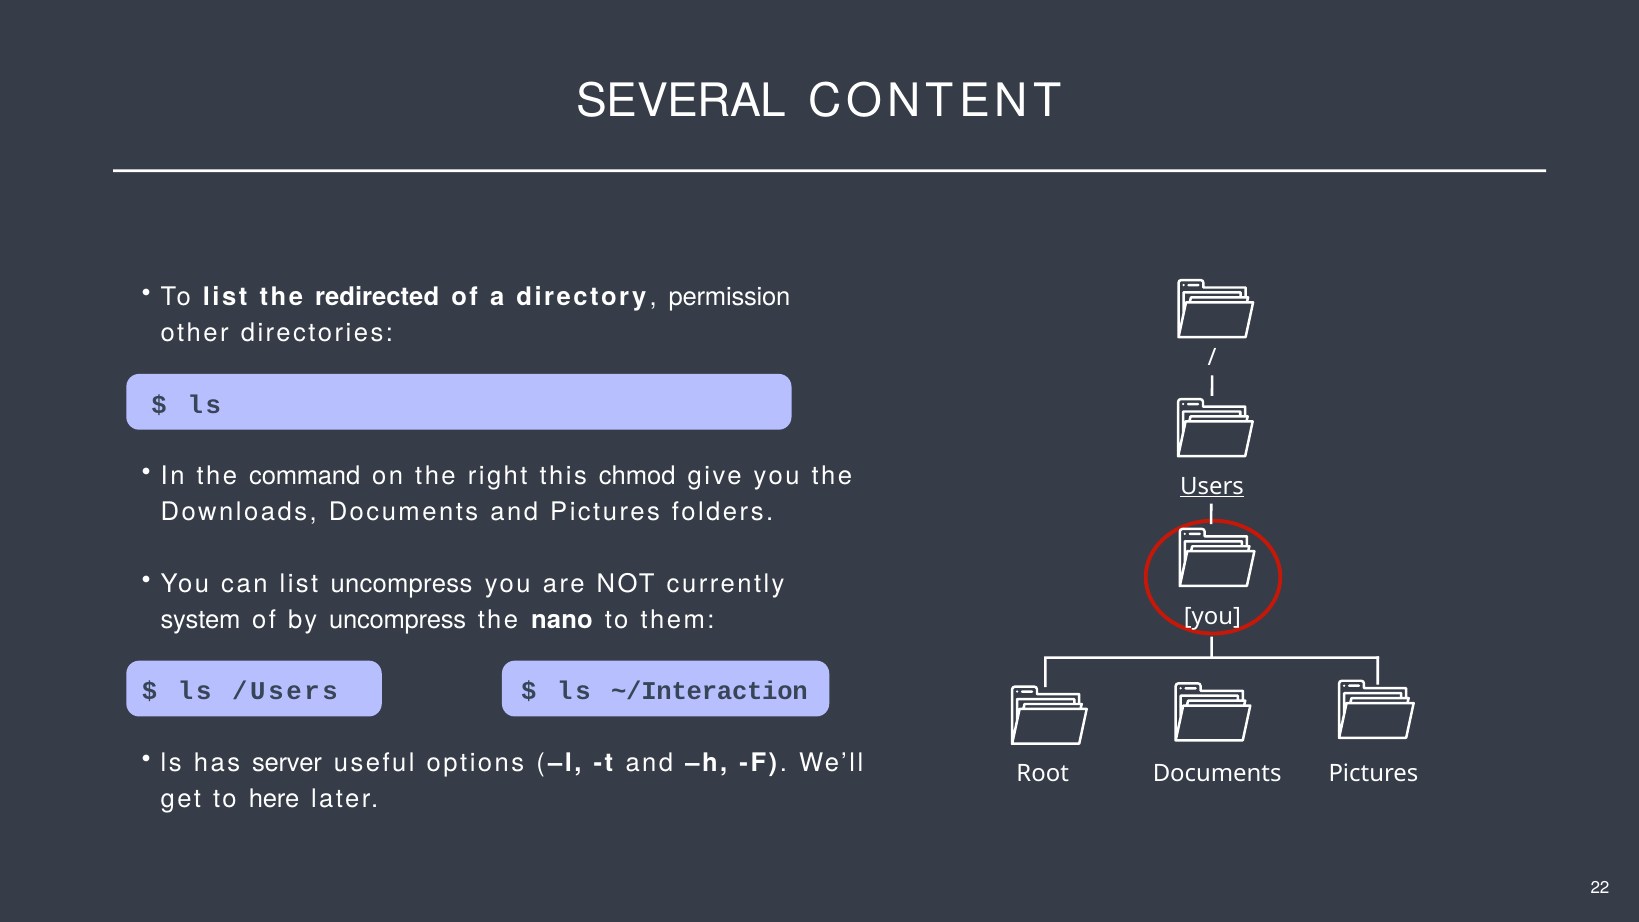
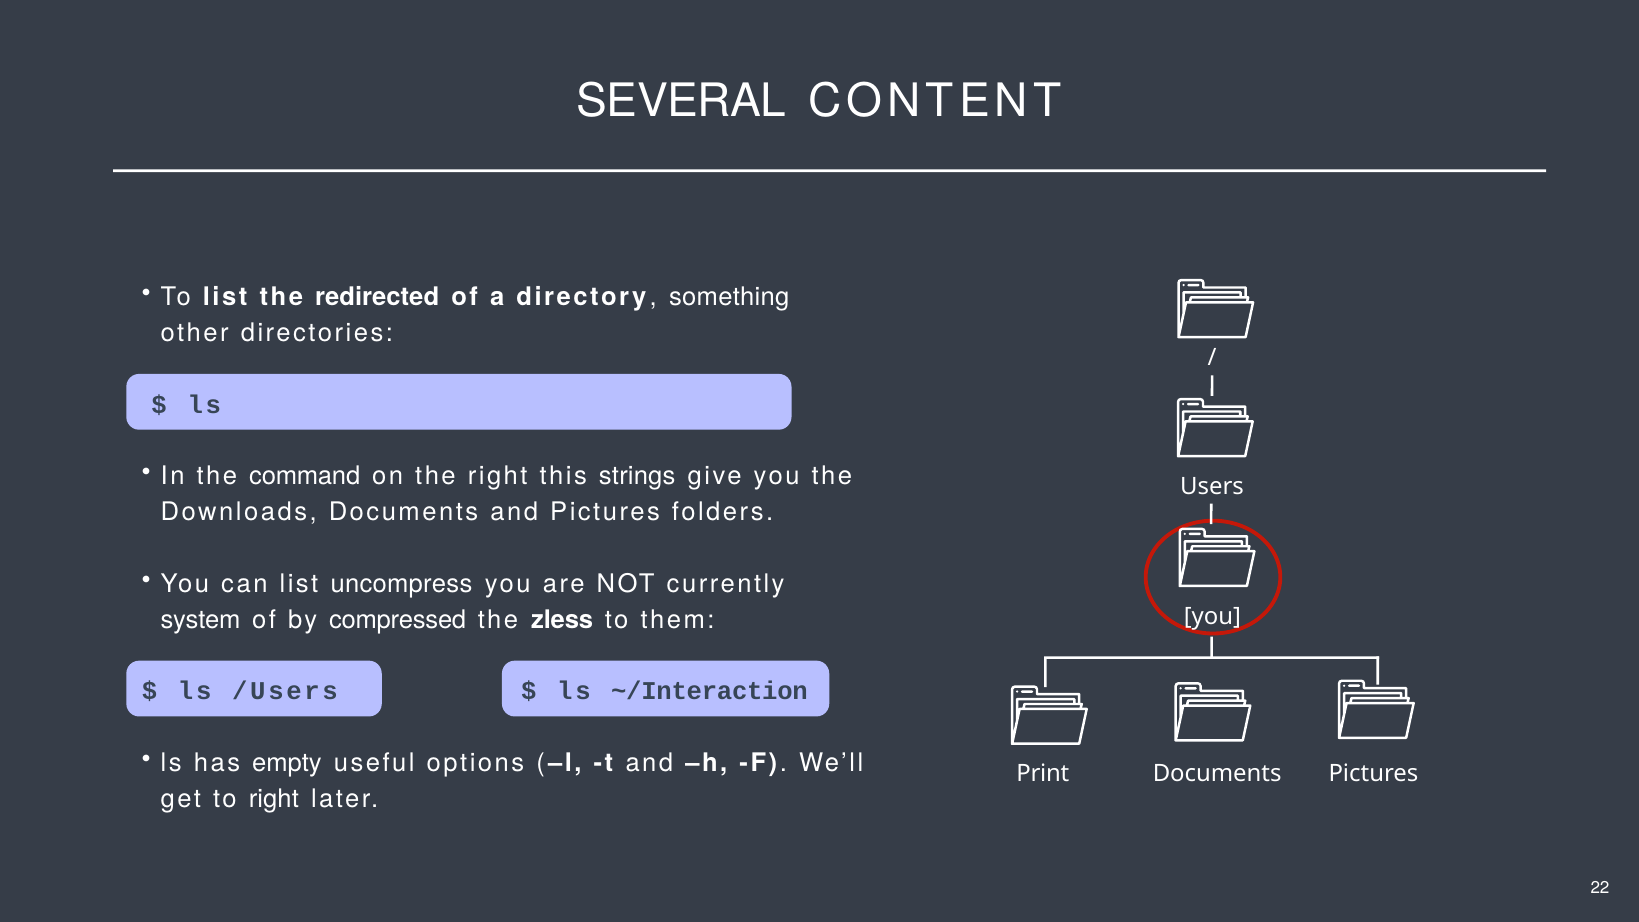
permission: permission -> something (729, 297)
chmod: chmod -> strings (637, 477)
Users underline: present -> none (1212, 487)
by uncompress: uncompress -> compressed (398, 620)
nano: nano -> zless (562, 620)
server: server -> empty (287, 764)
Root: Root -> Print (1043, 774)
to here: here -> right (274, 799)
